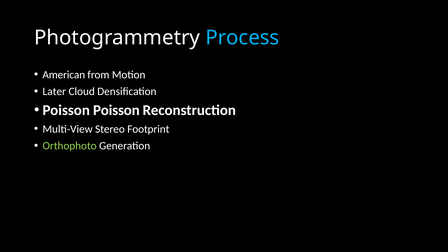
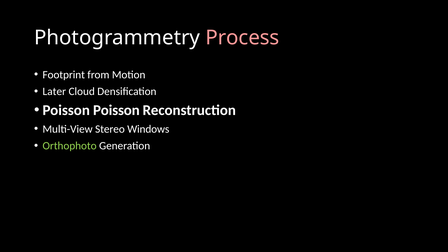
Process colour: light blue -> pink (242, 38)
American: American -> Footprint (64, 75)
Footprint: Footprint -> Windows (148, 129)
